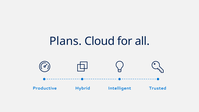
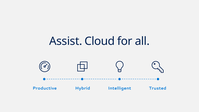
Plans: Plans -> Assist (66, 41)
